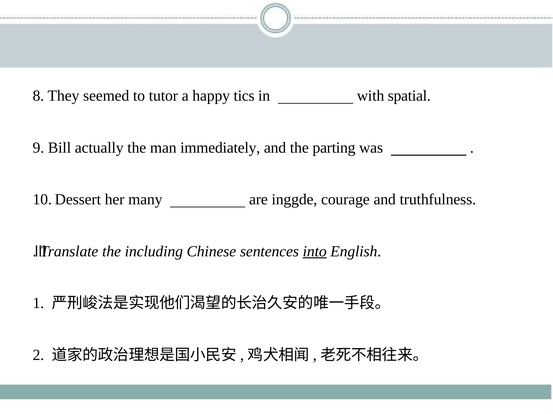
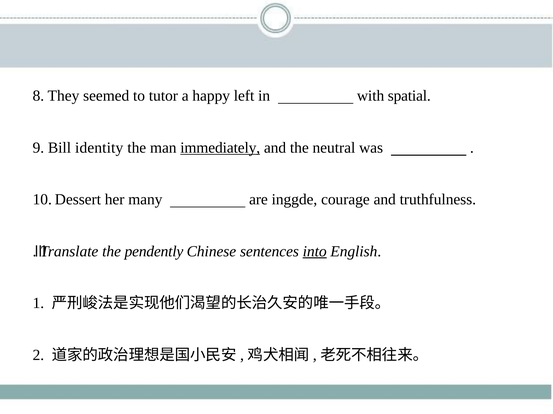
tics: tics -> left (244, 96)
actually: actually -> identity (99, 148)
immediately underline: none -> present (220, 148)
parting: parting -> neutral (334, 148)
including: including -> pendently (154, 251)
